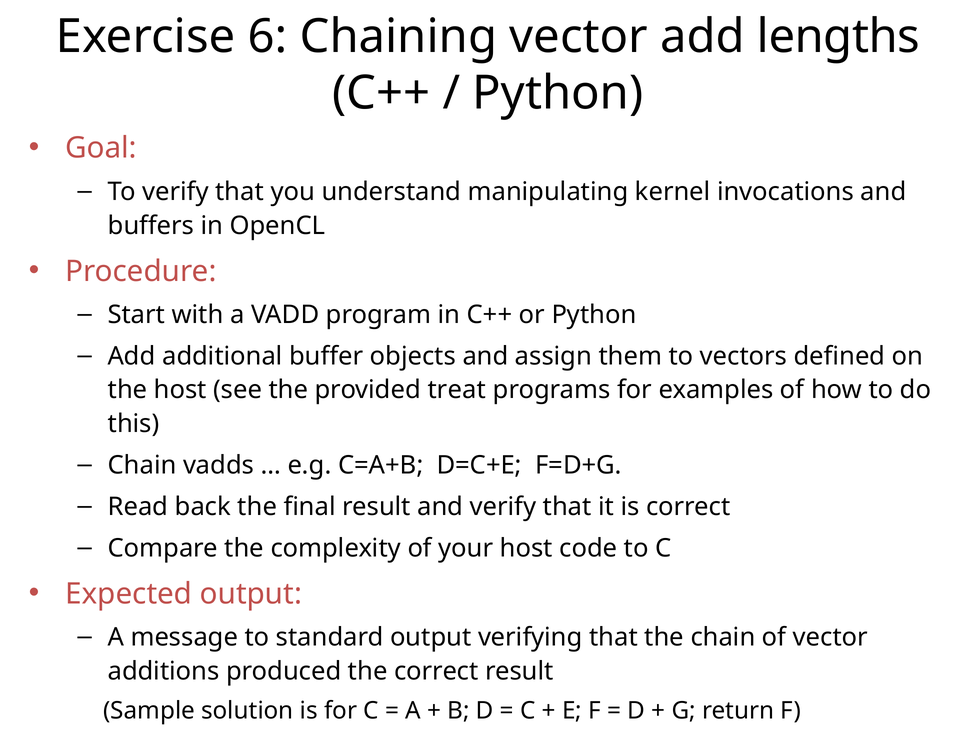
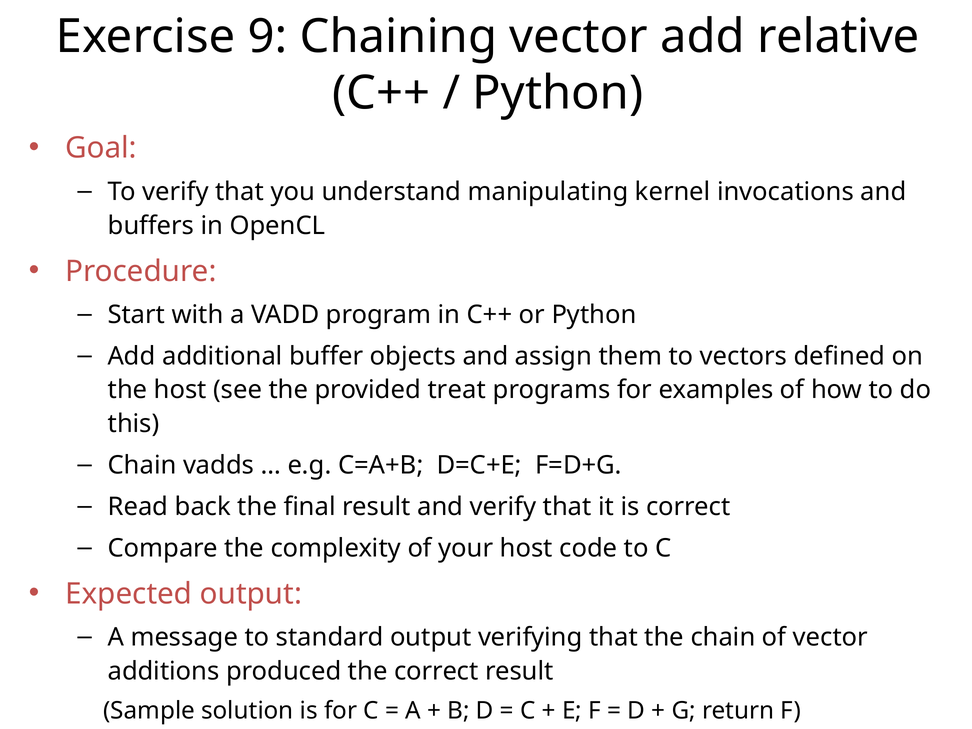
6: 6 -> 9 (268, 36)
lengths: lengths -> relative (838, 36)
